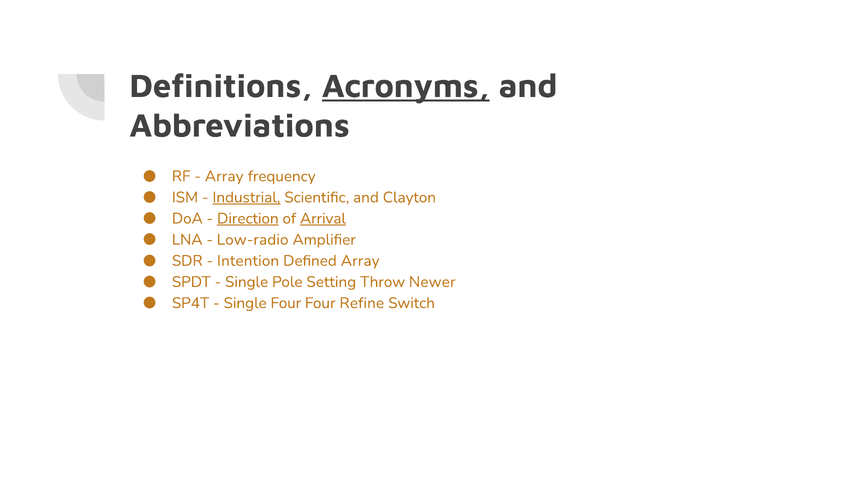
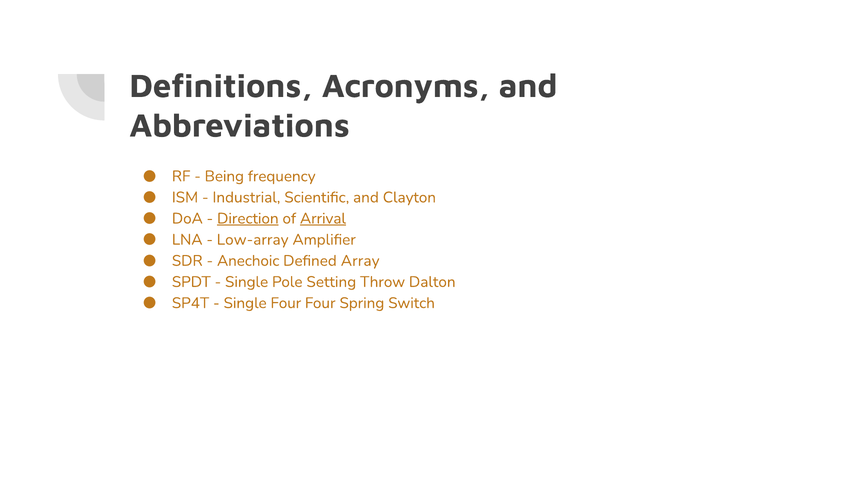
Acronyms underline: present -> none (406, 86)
Array: Array -> Being (224, 176)
Industrial underline: present -> none (246, 197)
Low-radio: Low-radio -> Low-array (253, 240)
Intention: Intention -> Anechoic (248, 261)
Newer: Newer -> Dalton (432, 282)
Refine: Refine -> Spring (362, 303)
